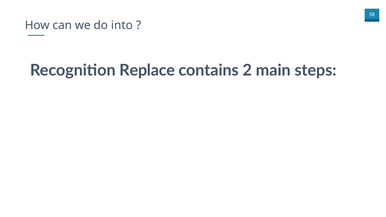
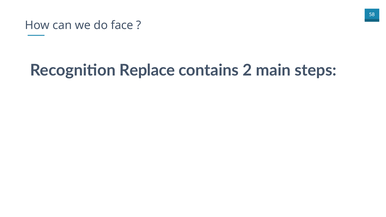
into: into -> face (122, 25)
